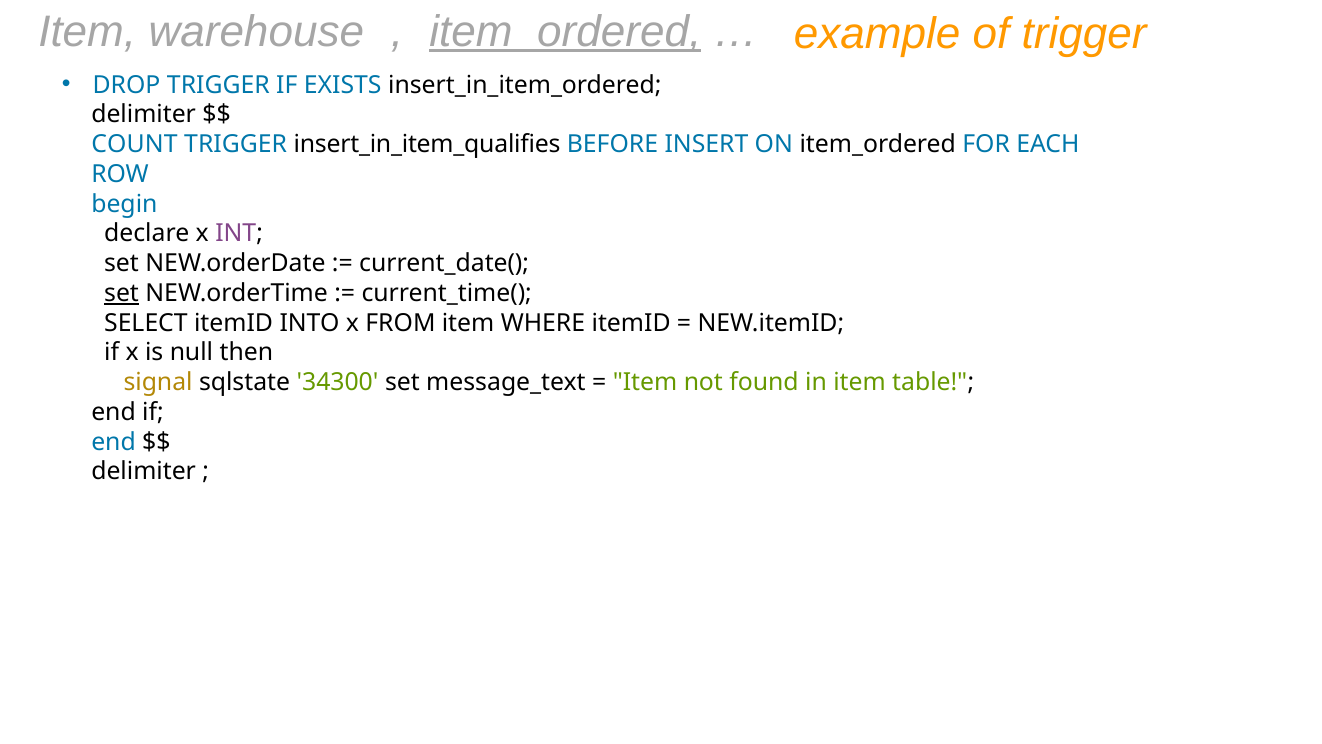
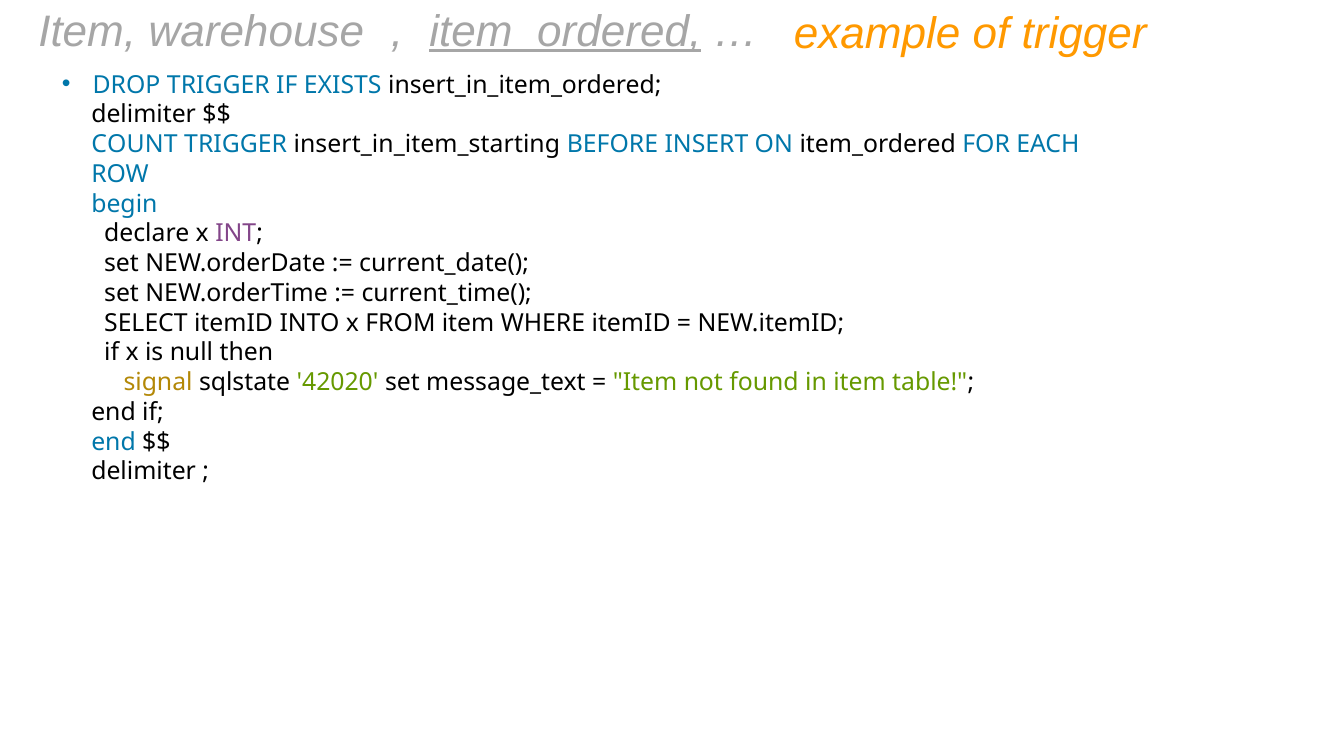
insert_in_item_qualifies: insert_in_item_qualifies -> insert_in_item_starting (427, 144)
set underline: present -> none (122, 293)
34300: 34300 -> 42020 (338, 382)
